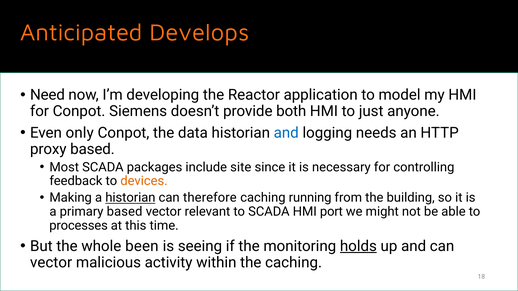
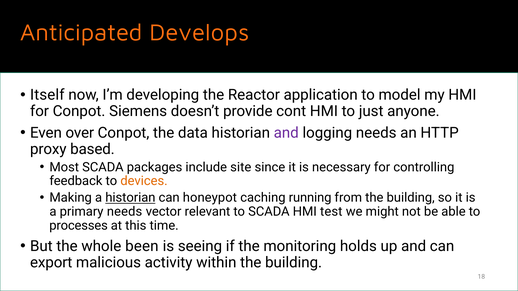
Need: Need -> Itself (47, 95)
both: both -> cont (291, 111)
only: only -> over (80, 133)
and colour: blue -> purple (286, 133)
therefore: therefore -> honeypot (210, 198)
primary based: based -> needs (125, 212)
port: port -> test (331, 212)
holds underline: present -> none (358, 246)
vector: vector -> export (51, 263)
within the caching: caching -> building (294, 263)
